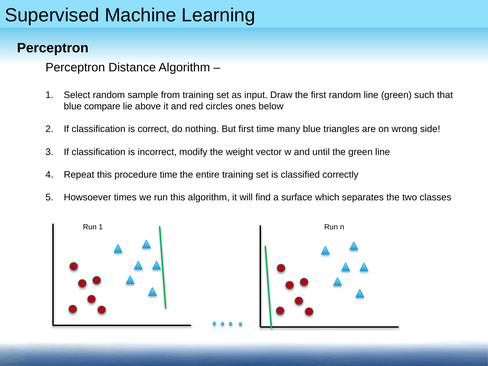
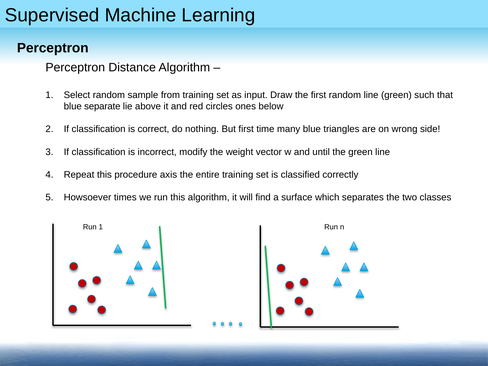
compare: compare -> separate (102, 106)
procedure time: time -> axis (169, 175)
